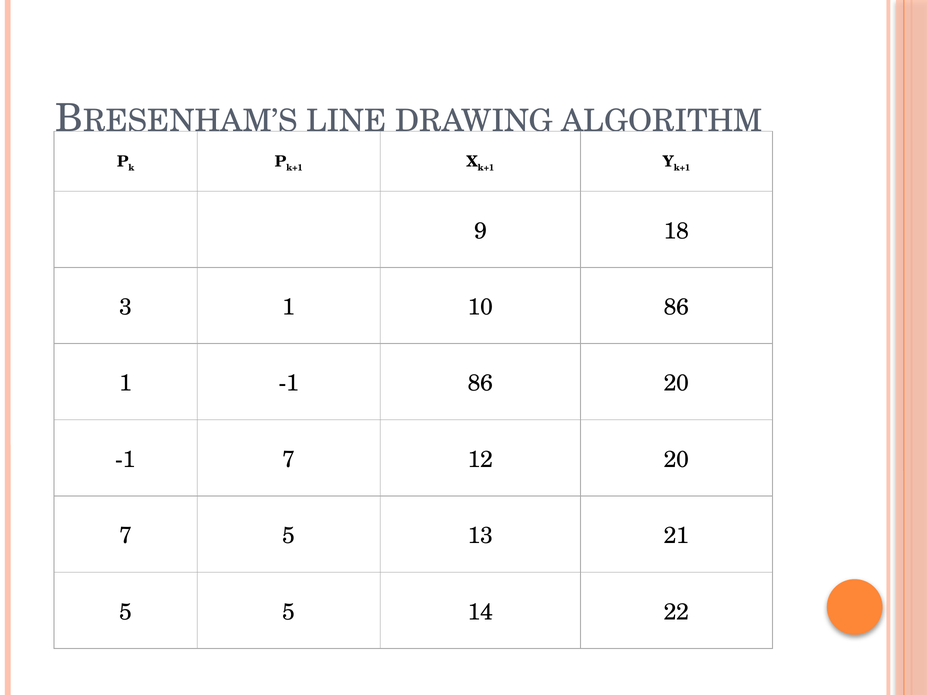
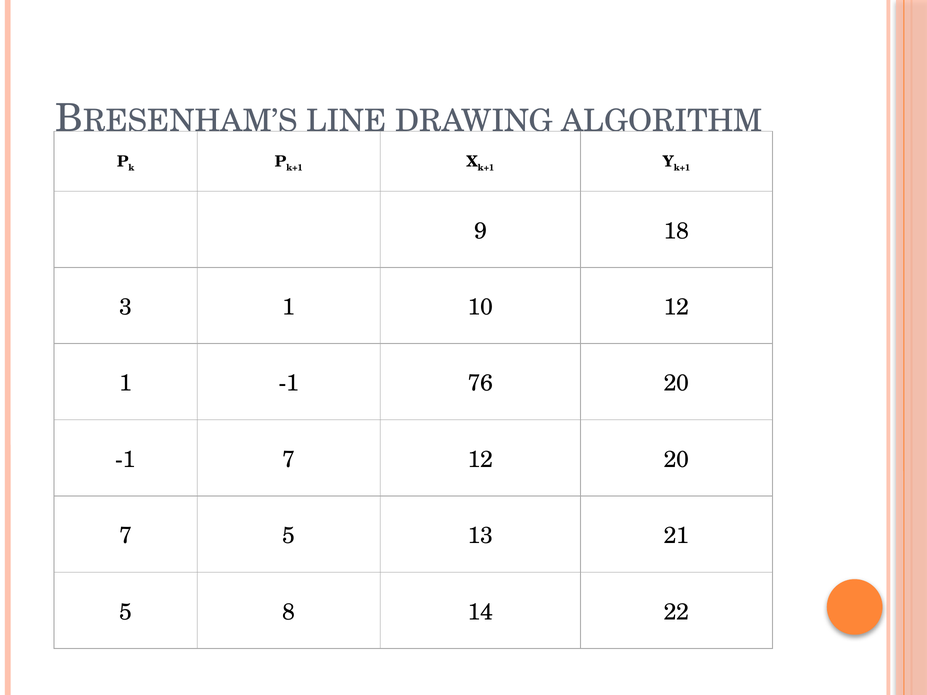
10 86: 86 -> 12 (677, 307)
-1 86: 86 -> 76 (480, 383)
5 5: 5 -> 8 (289, 612)
